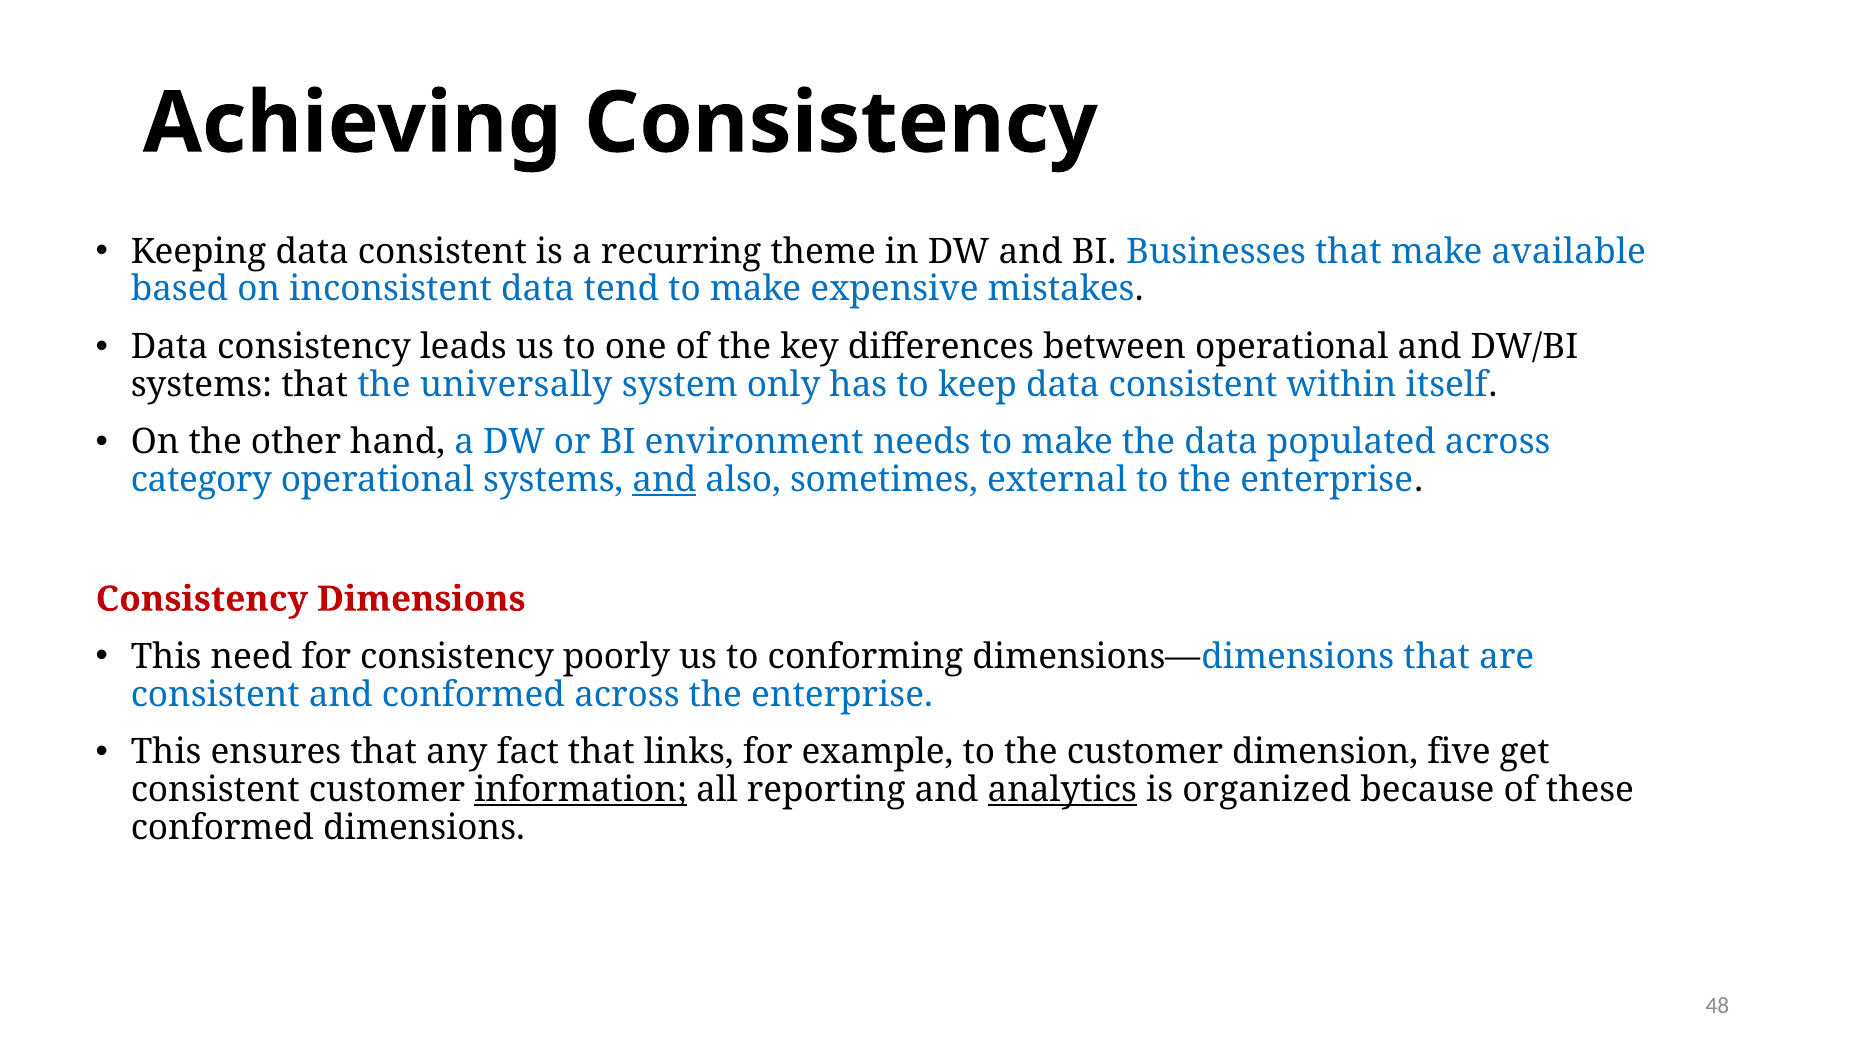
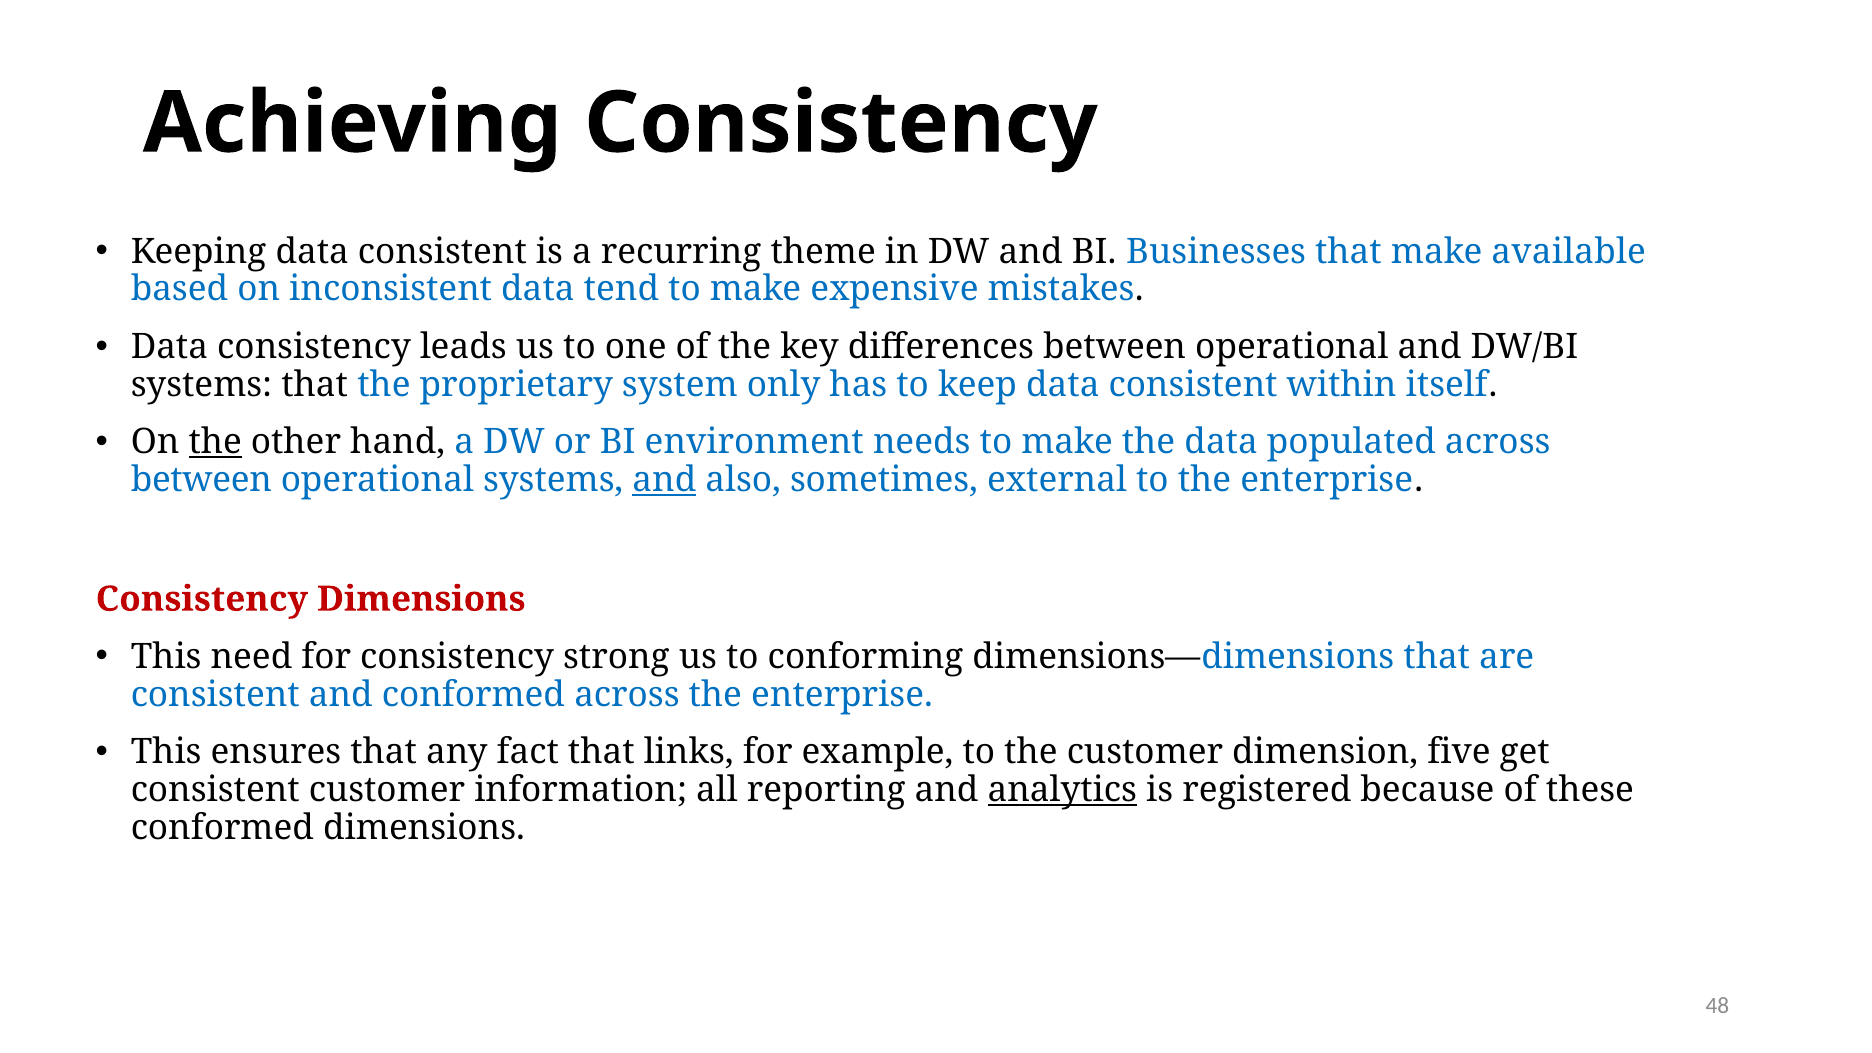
universally: universally -> proprietary (516, 385)
the underline: none -> present (215, 442)
category: category -> between (201, 480)
poorly: poorly -> strong (616, 657)
information underline: present -> none (581, 790)
organized: organized -> registered (1267, 790)
